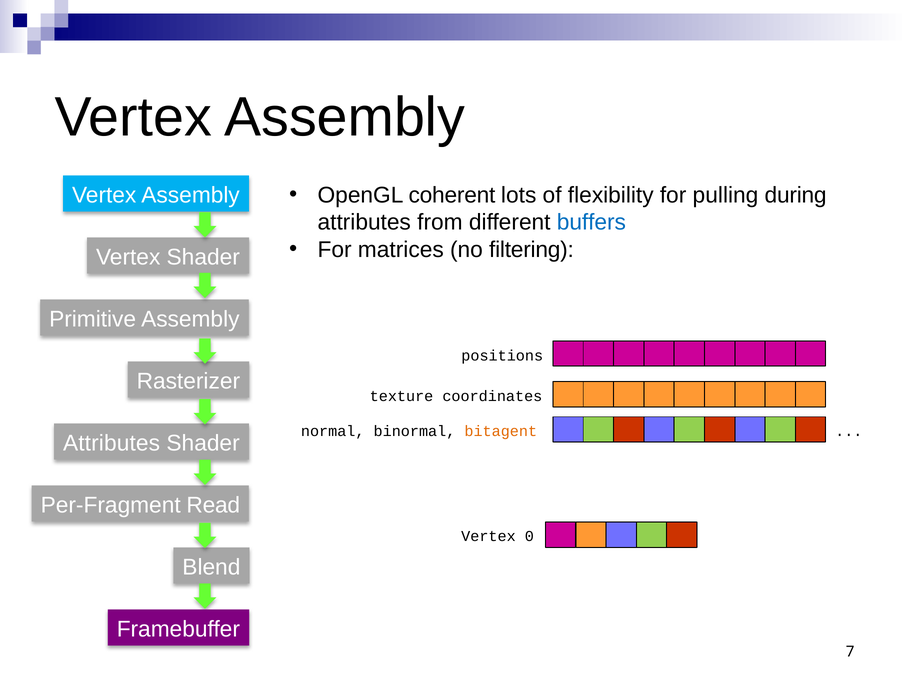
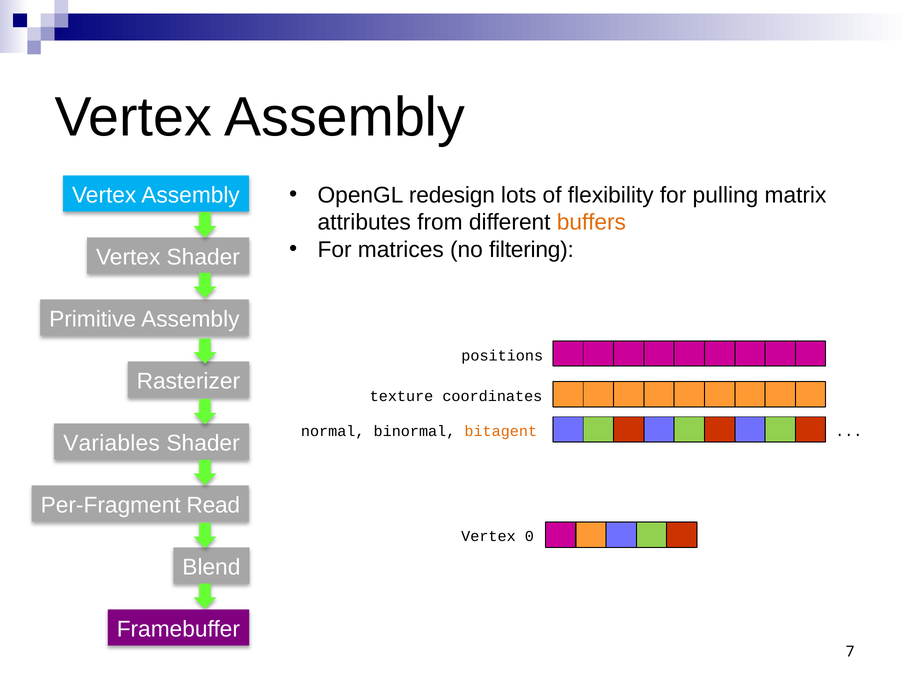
coherent: coherent -> redesign (452, 195)
during: during -> matrix (796, 195)
buffers colour: blue -> orange (591, 222)
Attributes: Attributes -> Variables (112, 443)
